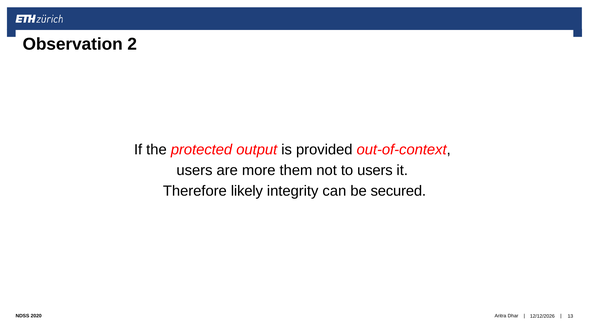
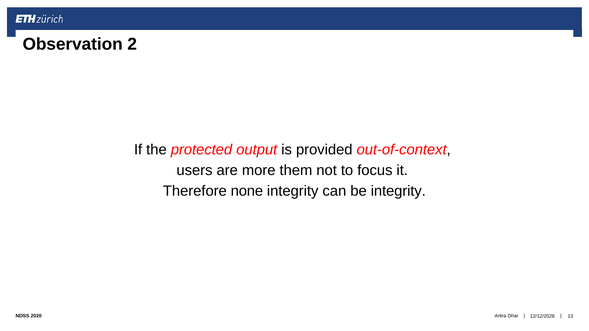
to users: users -> focus (375, 171)
likely: likely -> none (247, 191)
be secured: secured -> integrity (398, 191)
